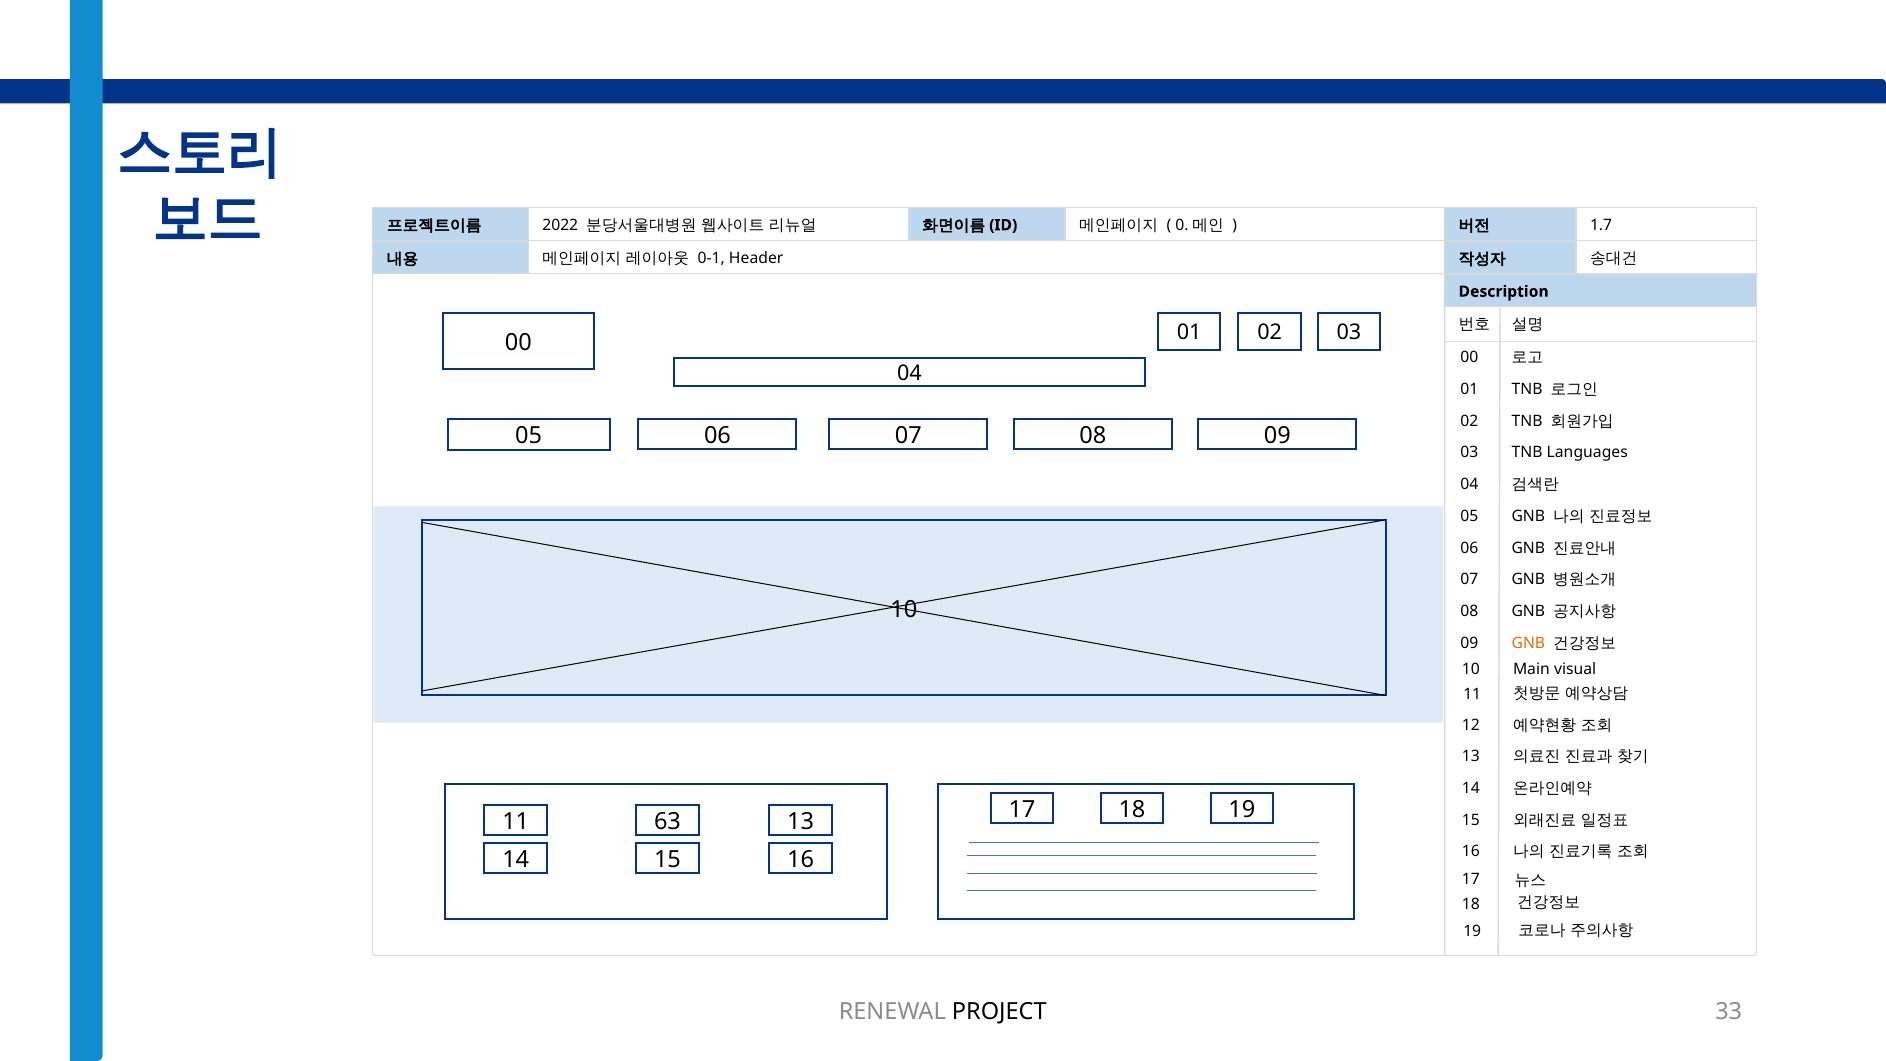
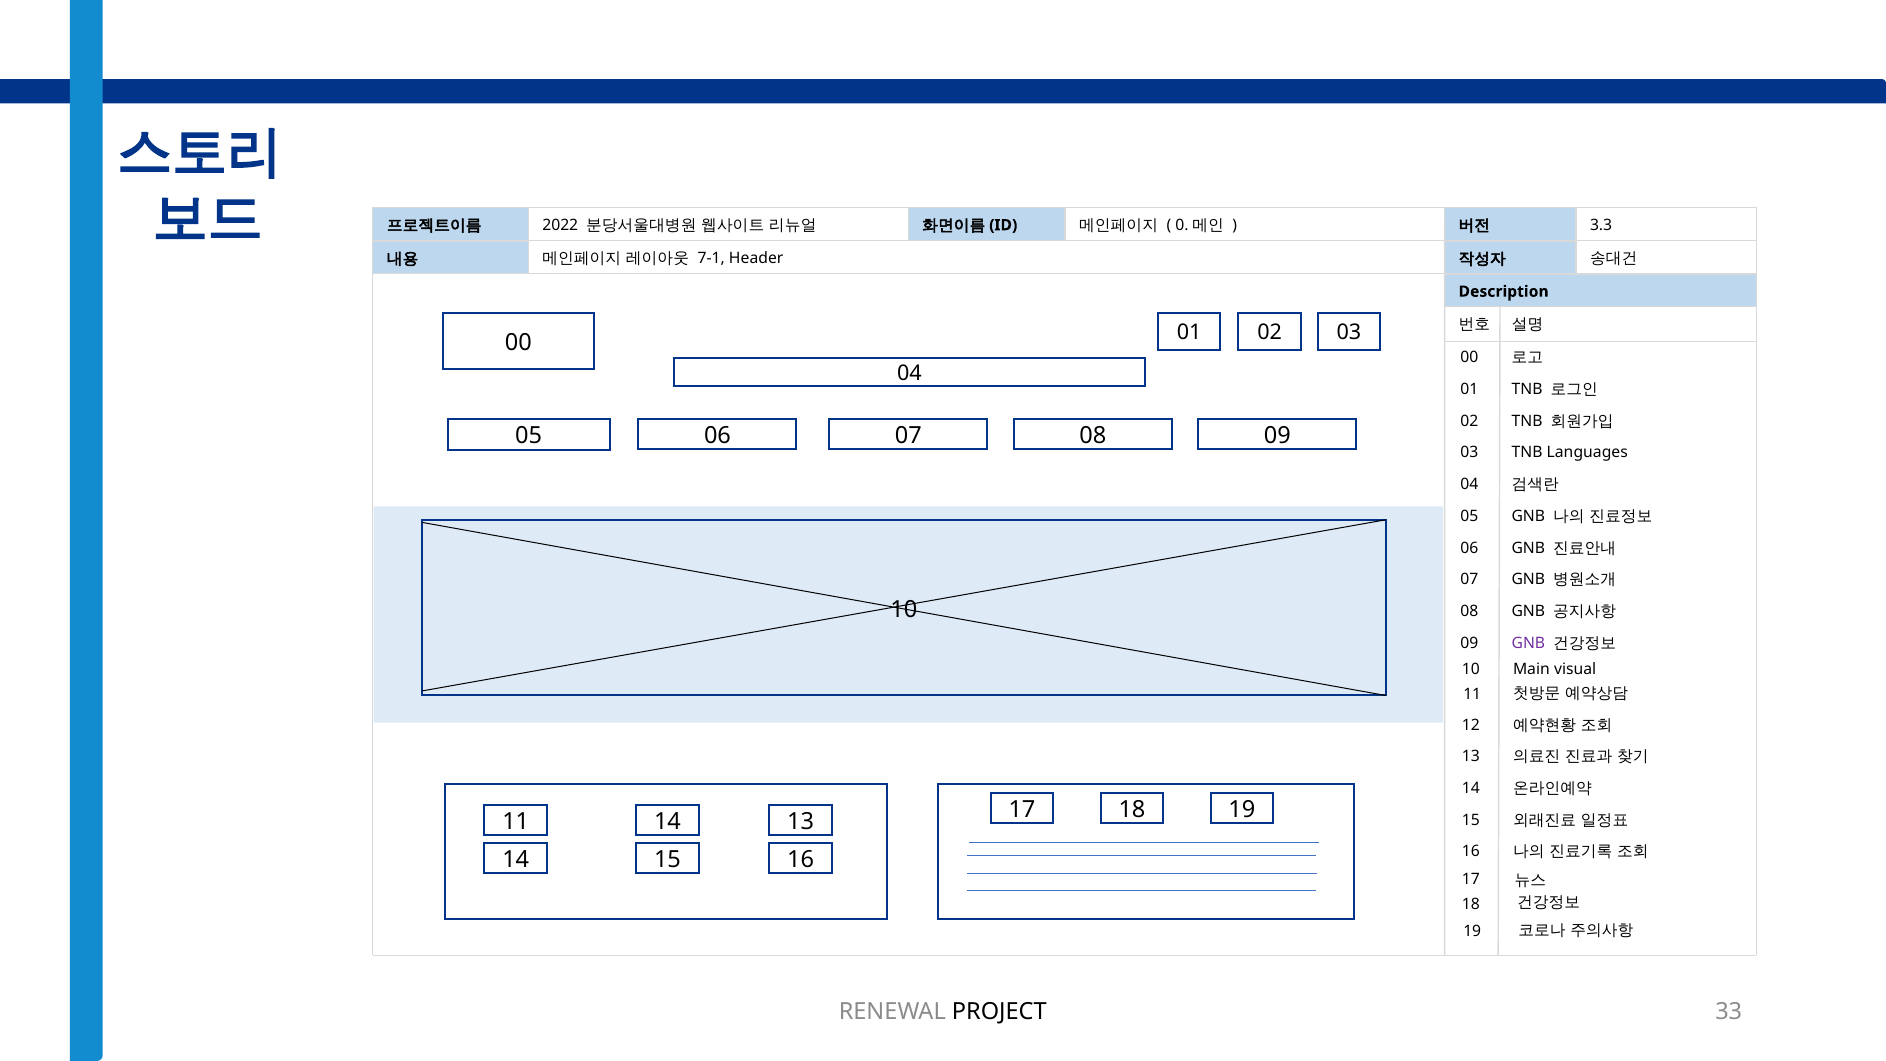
1.7: 1.7 -> 3.3 (1601, 225)
0-1: 0-1 -> 7-1 (711, 258)
GNB colour: orange -> purple (1528, 643)
11 63: 63 -> 14 (667, 821)
